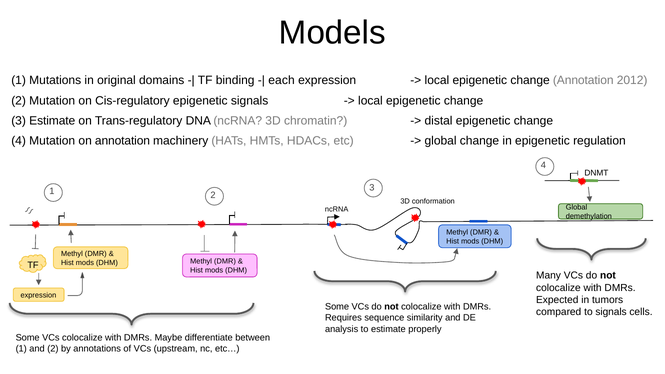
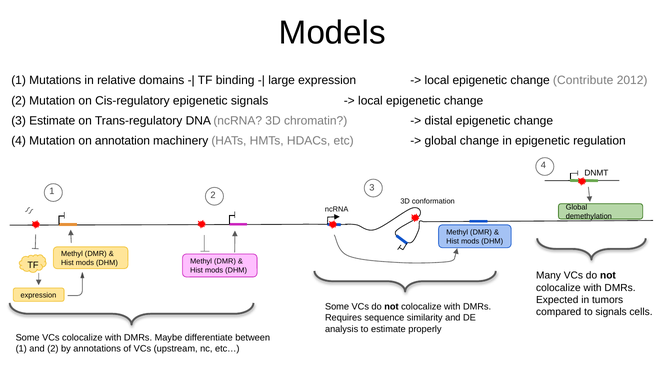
original: original -> relative (116, 80)
each: each -> large (282, 80)
change Annotation: Annotation -> Contribute (583, 80)
